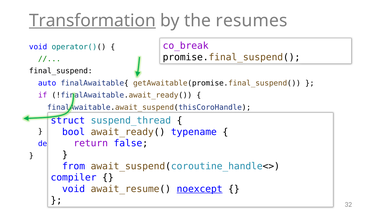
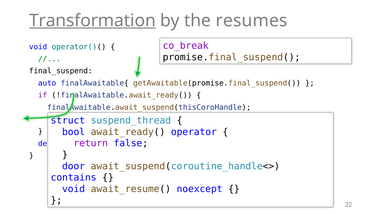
typename: typename -> operator (194, 132)
from: from -> door (74, 166)
compiler: compiler -> contains (74, 178)
noexcept underline: present -> none (200, 189)
